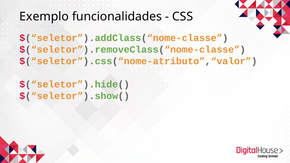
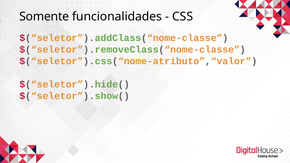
Exemplo: Exemplo -> Somente (44, 16)
